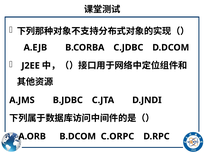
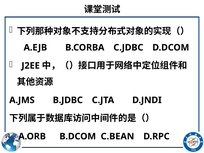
C.ORPC: C.ORPC -> C.BEAN (117, 136)
